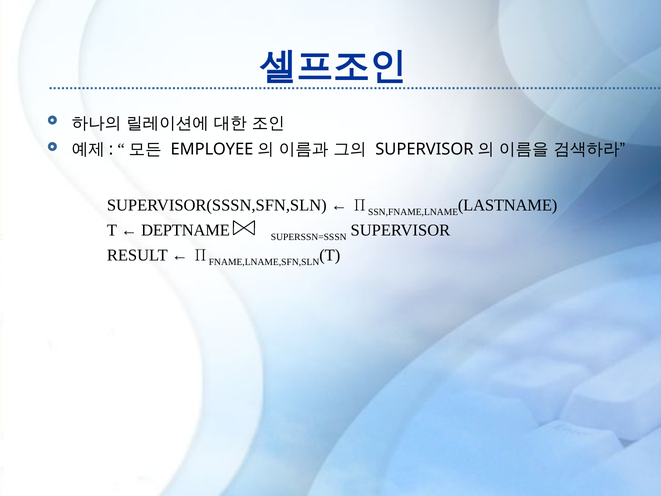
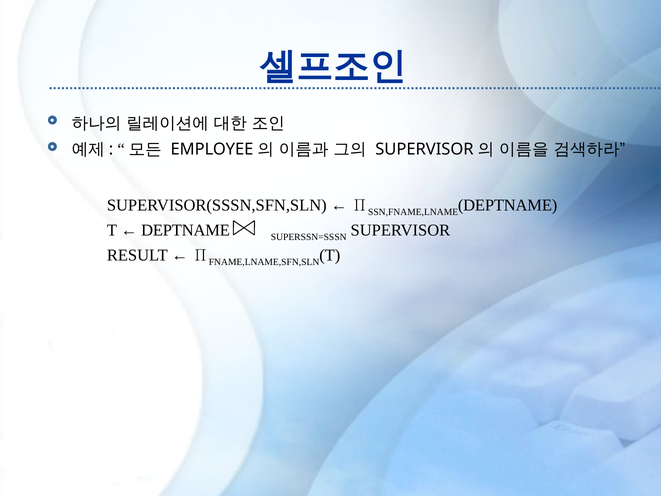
LASTNAME: LASTNAME -> DEPTNAME (508, 205)
